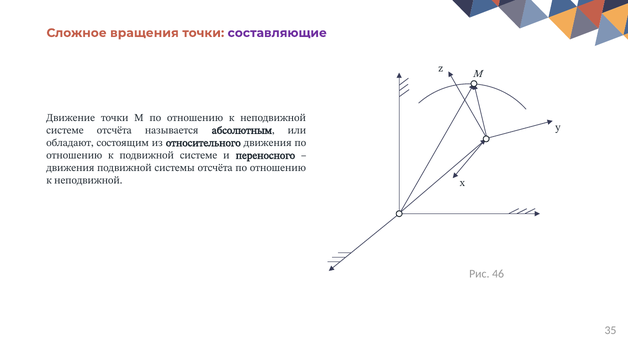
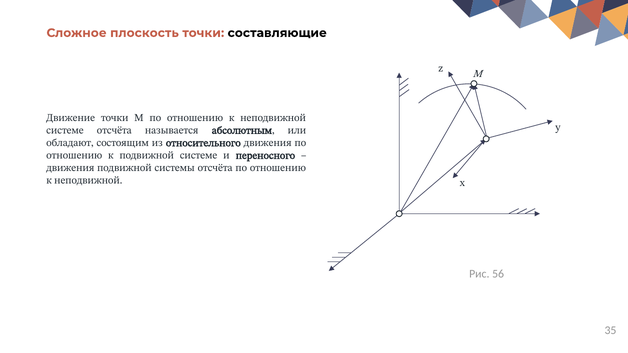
вращения: вращения -> плоскость (144, 33)
составляющие colour: purple -> black (277, 33)
46: 46 -> 56 (498, 274)
